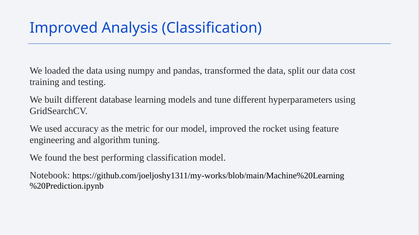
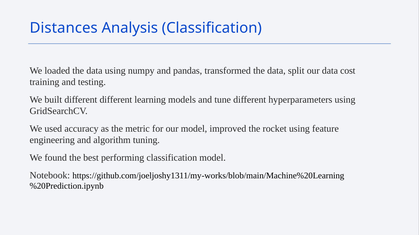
Improved: Improved -> Distances (64, 28)
different database: database -> different (116, 100)
